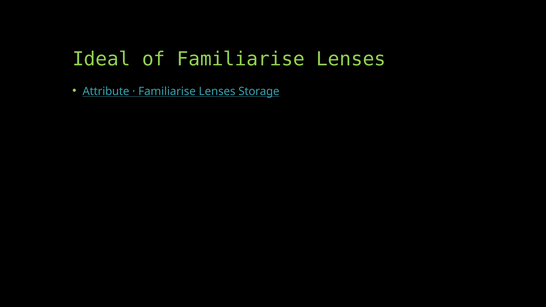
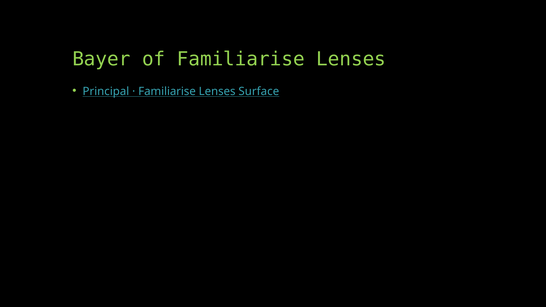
Ideal: Ideal -> Bayer (101, 59)
Attribute: Attribute -> Principal (106, 91)
Storage: Storage -> Surface (259, 91)
